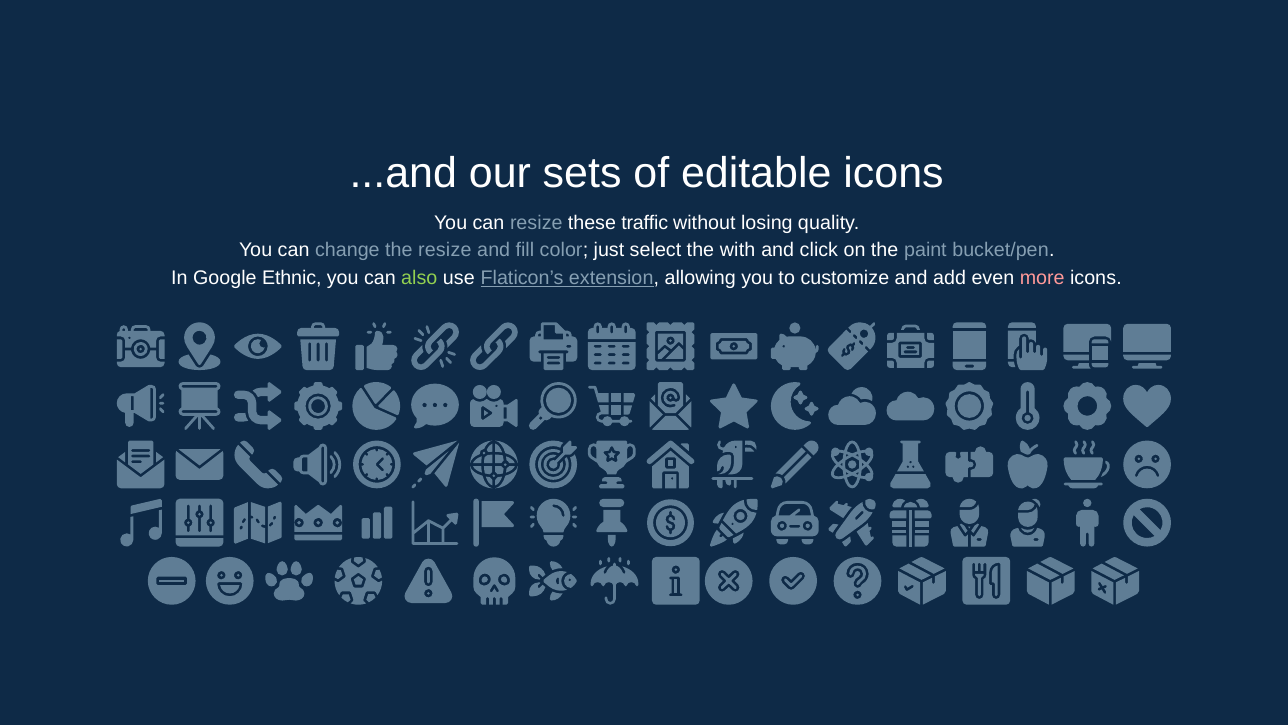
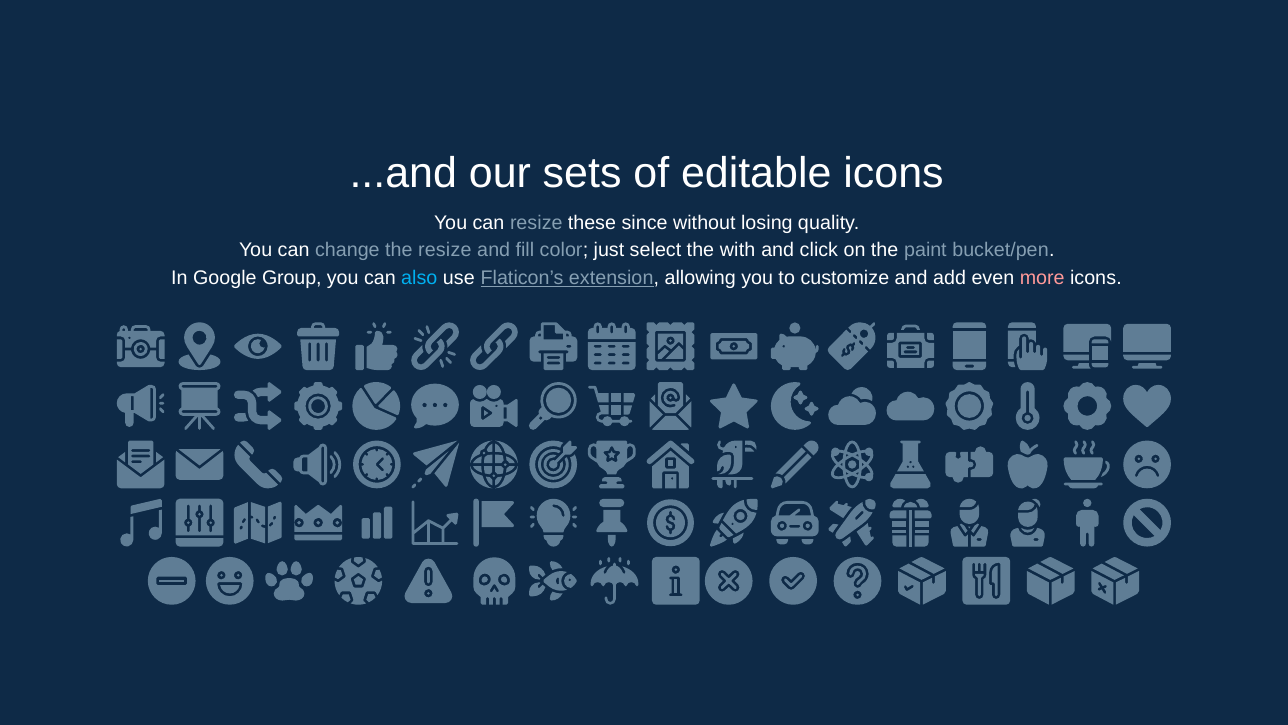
traffic: traffic -> since (645, 223)
Ethnic: Ethnic -> Group (292, 277)
also colour: light green -> light blue (419, 277)
